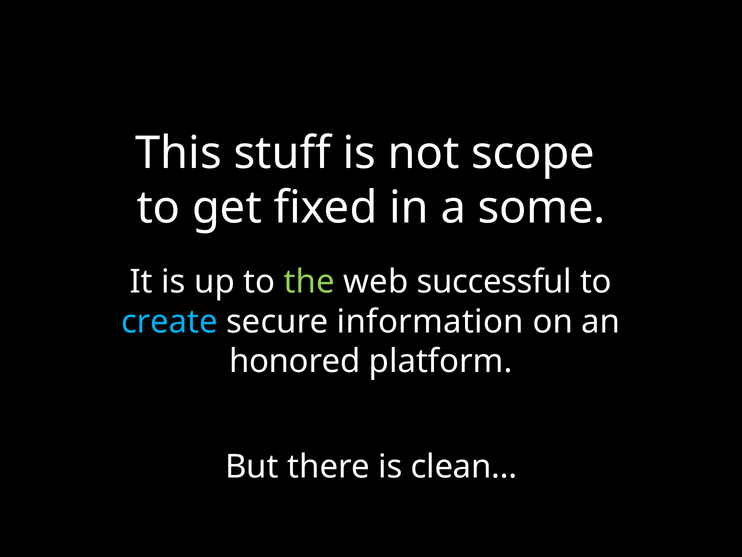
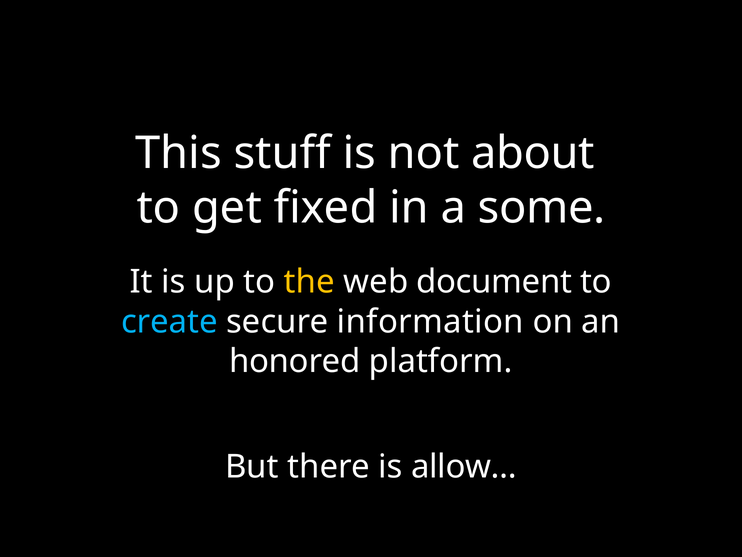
scope: scope -> about (533, 153)
the colour: light green -> yellow (309, 282)
successful: successful -> document (494, 282)
clean…: clean… -> allow… (464, 467)
